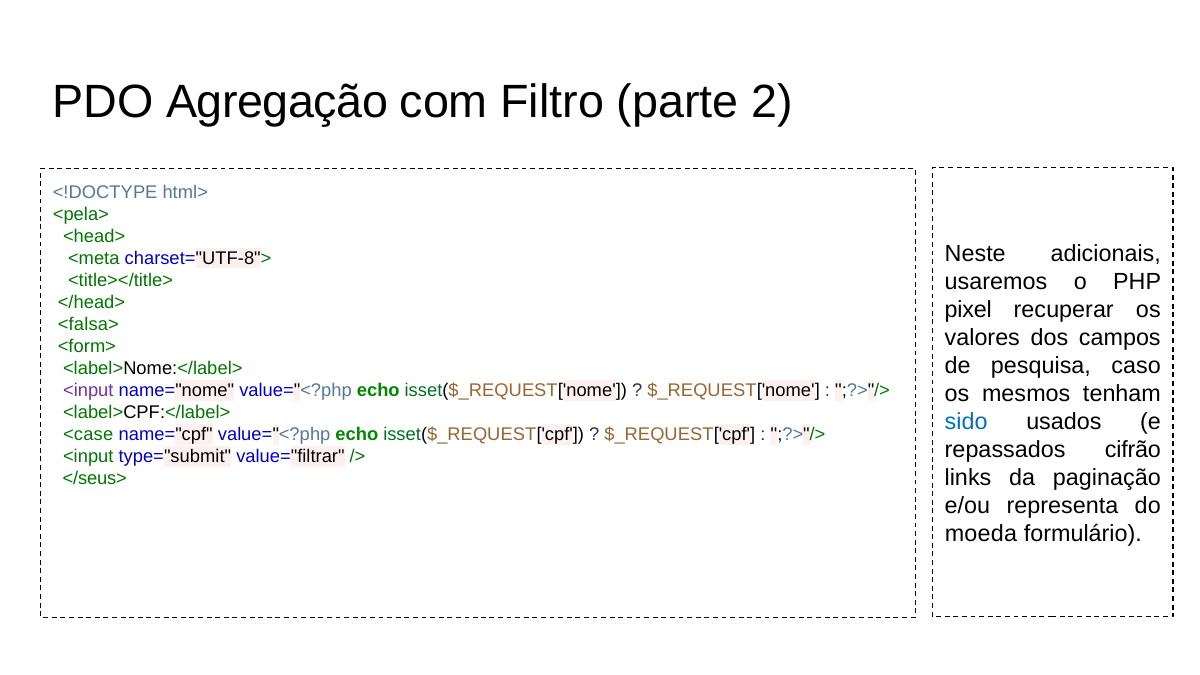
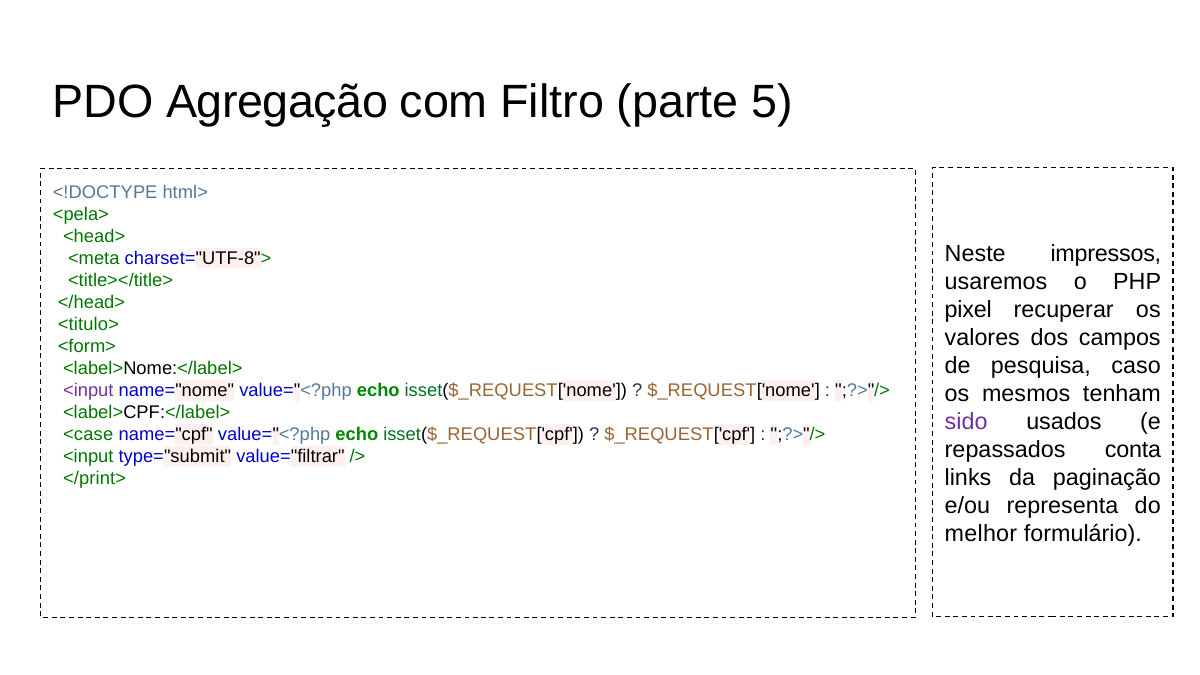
2: 2 -> 5 (772, 102)
adicionais: adicionais -> impressos (1106, 254)
<falsa>: <falsa> -> <titulo> (88, 325)
sido colour: blue -> purple (966, 422)
cifrão: cifrão -> conta (1133, 450)
</seus>: </seus> -> </print> (95, 479)
moeda: moeda -> melhor (981, 534)
